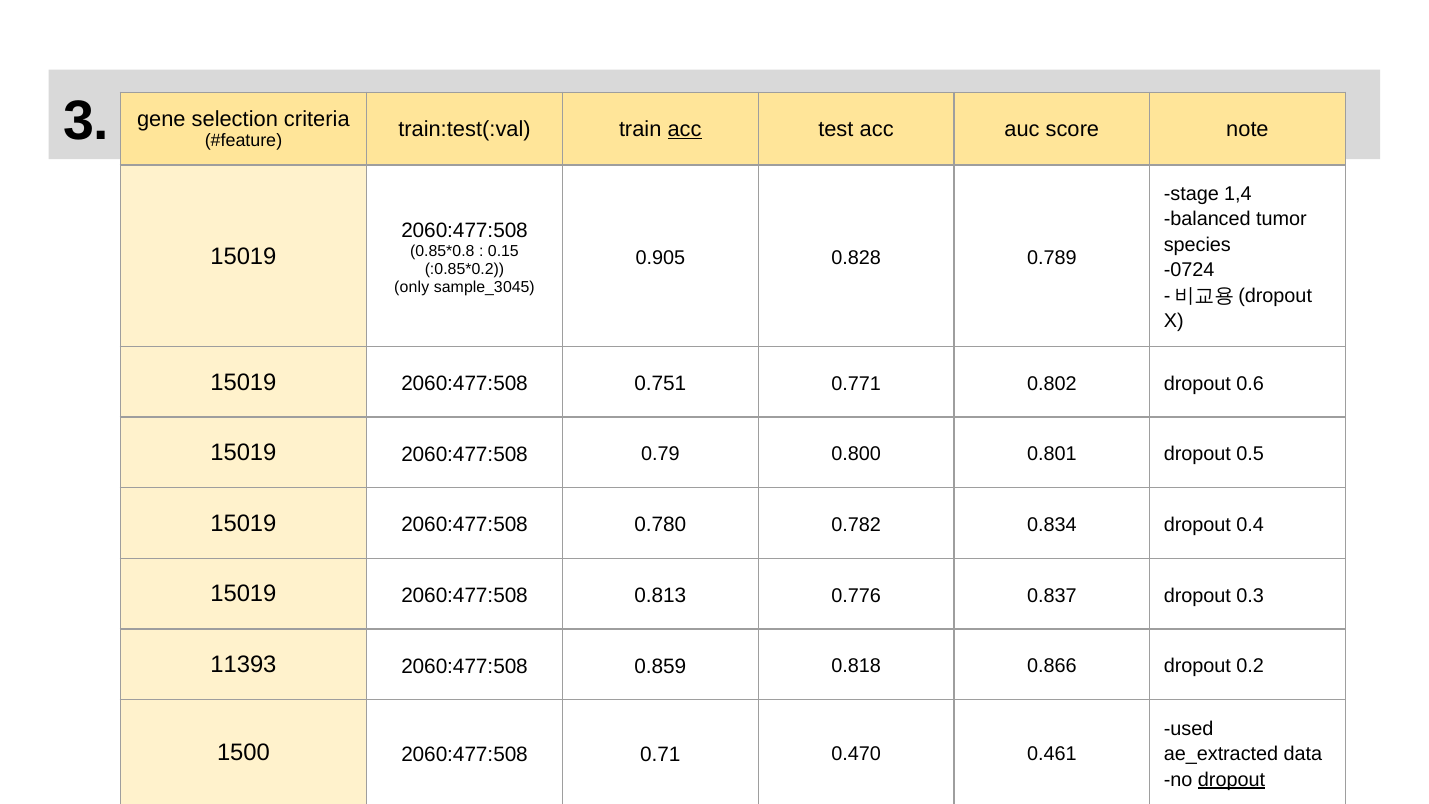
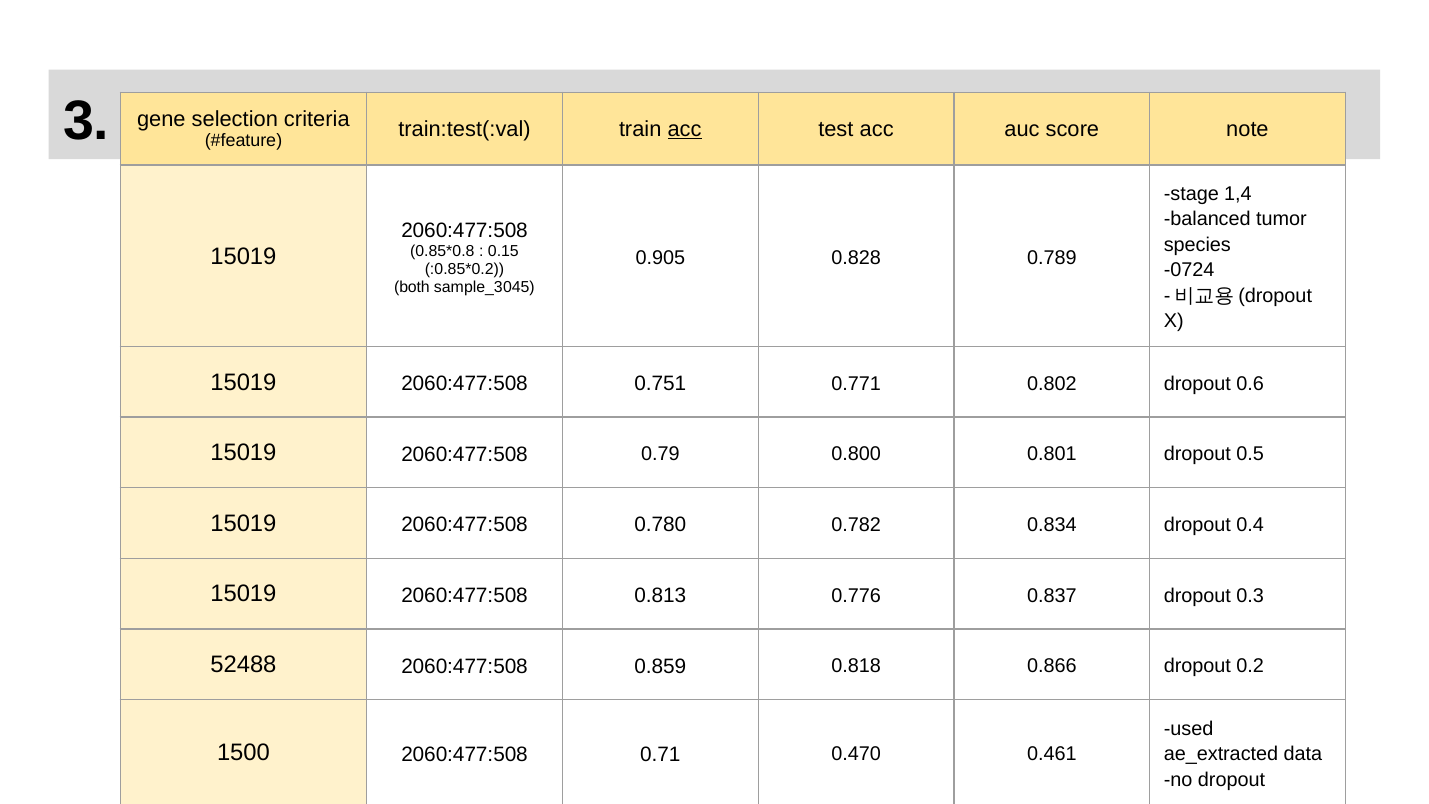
only: only -> both (412, 287)
11393: 11393 -> 52488 (243, 665)
dropout underline: present -> none (1231, 779)
